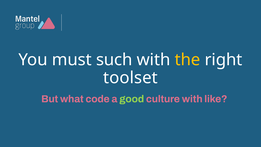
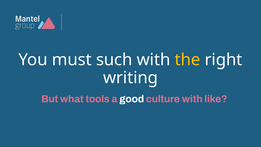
toolset: toolset -> writing (131, 78)
code: code -> tools (98, 99)
good colour: light green -> white (132, 99)
